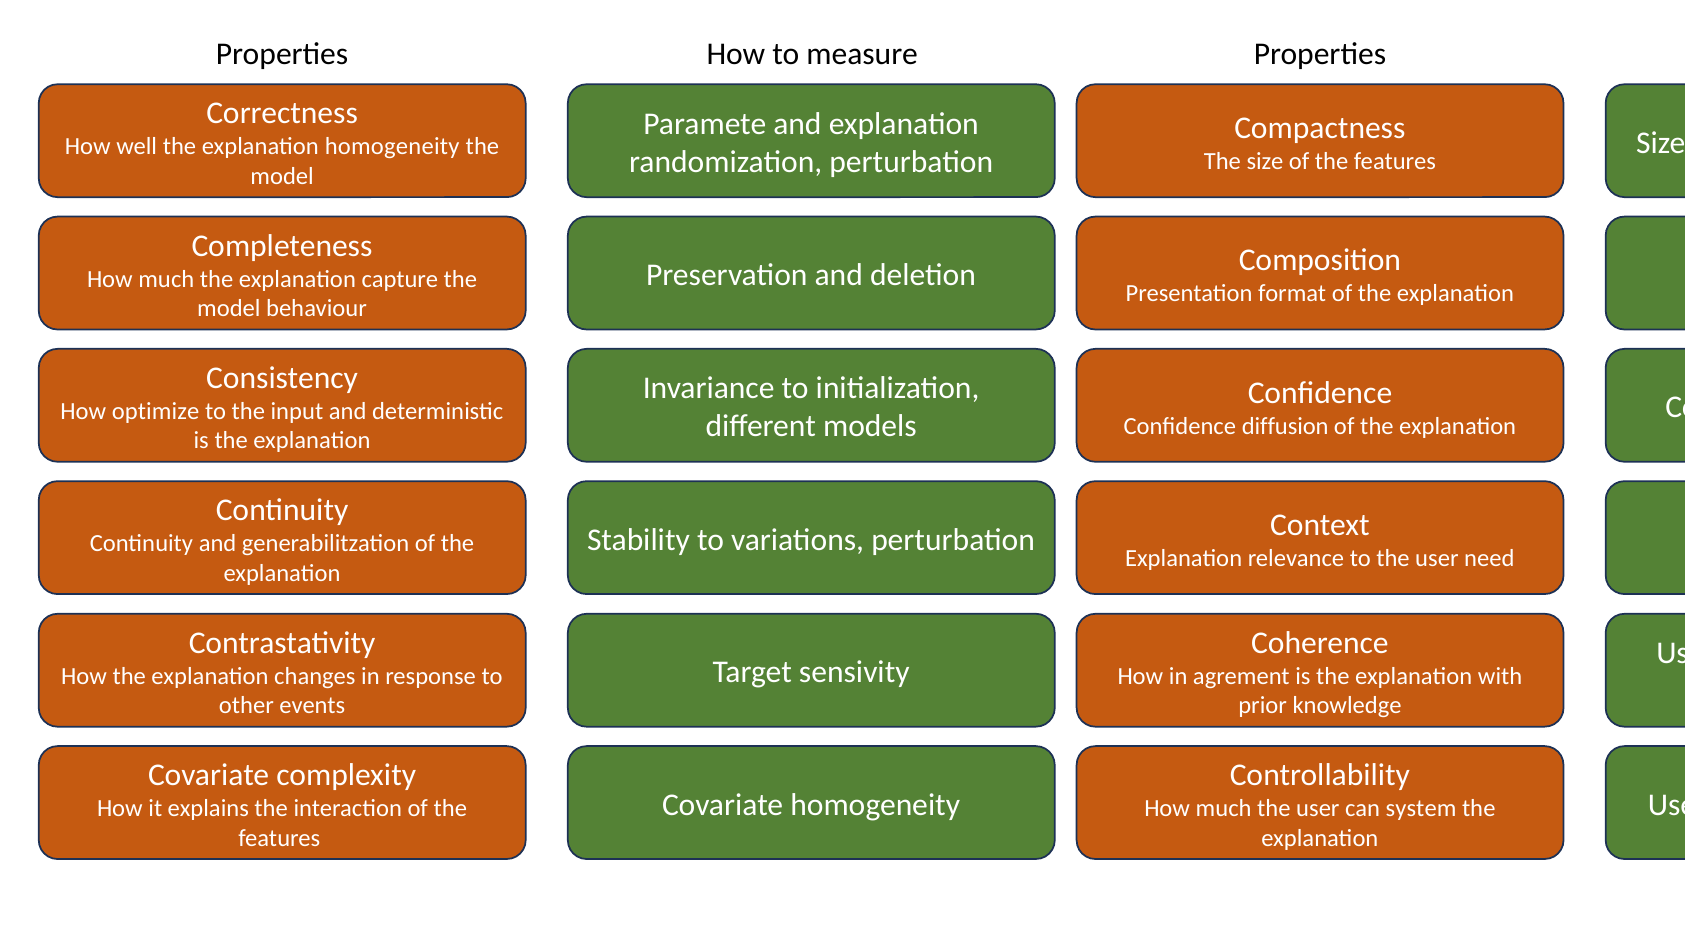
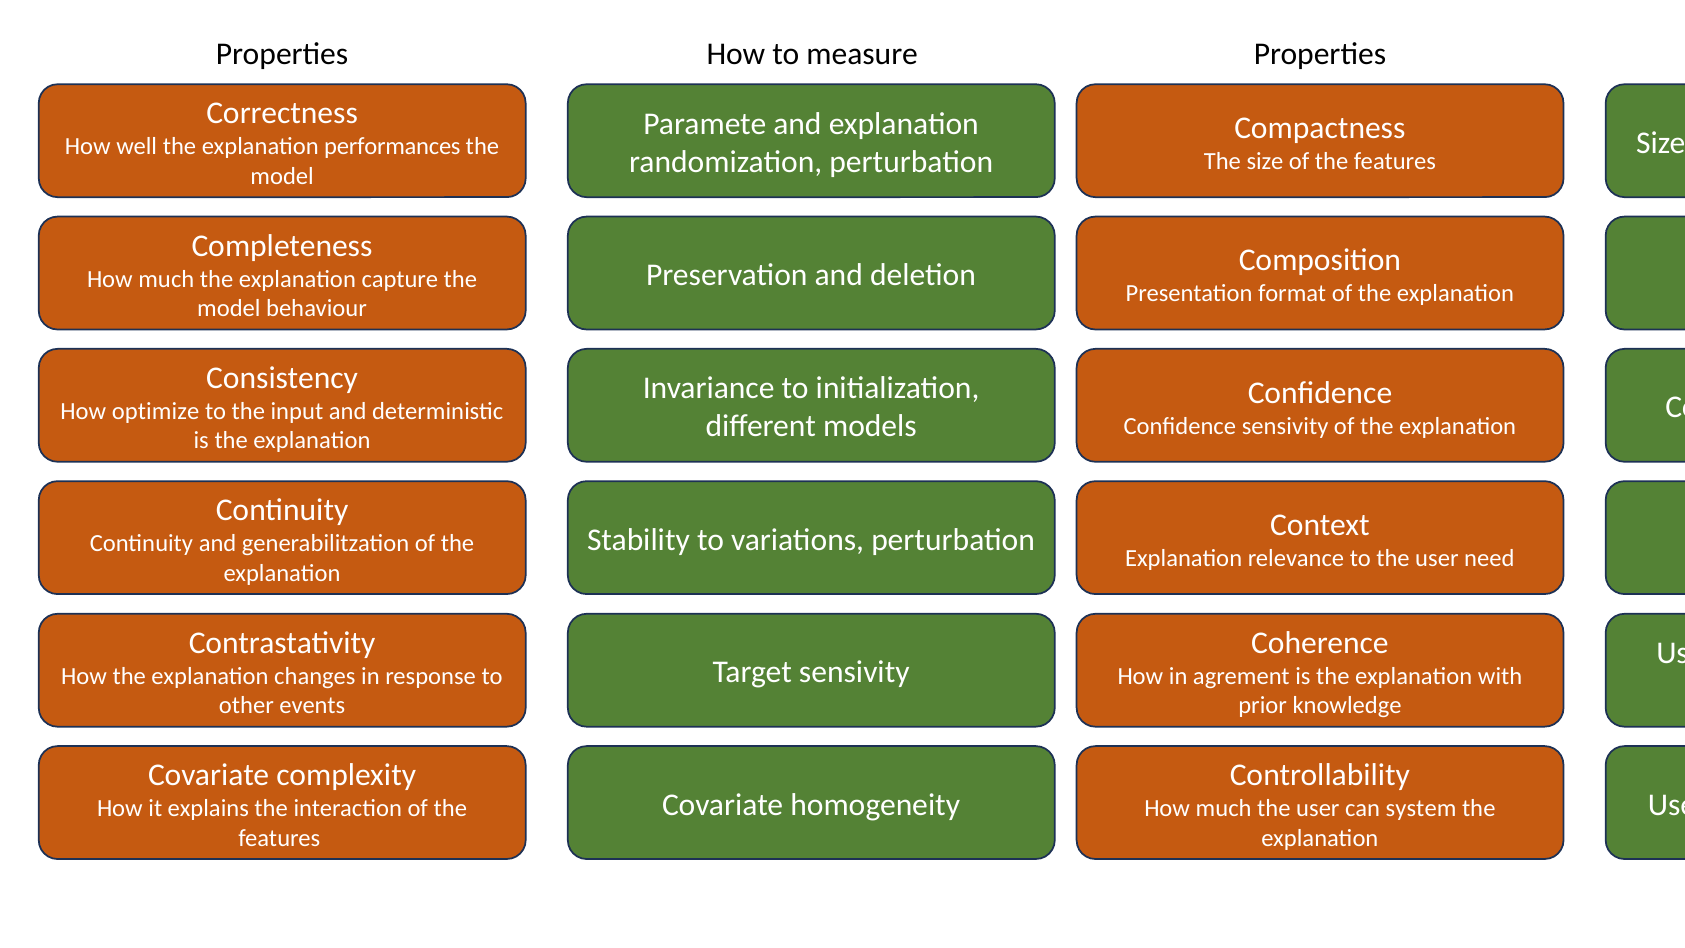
explanation homogeneity: homogeneity -> performances (392, 147)
Confidence diffusion: diffusion -> sensivity (1285, 426)
